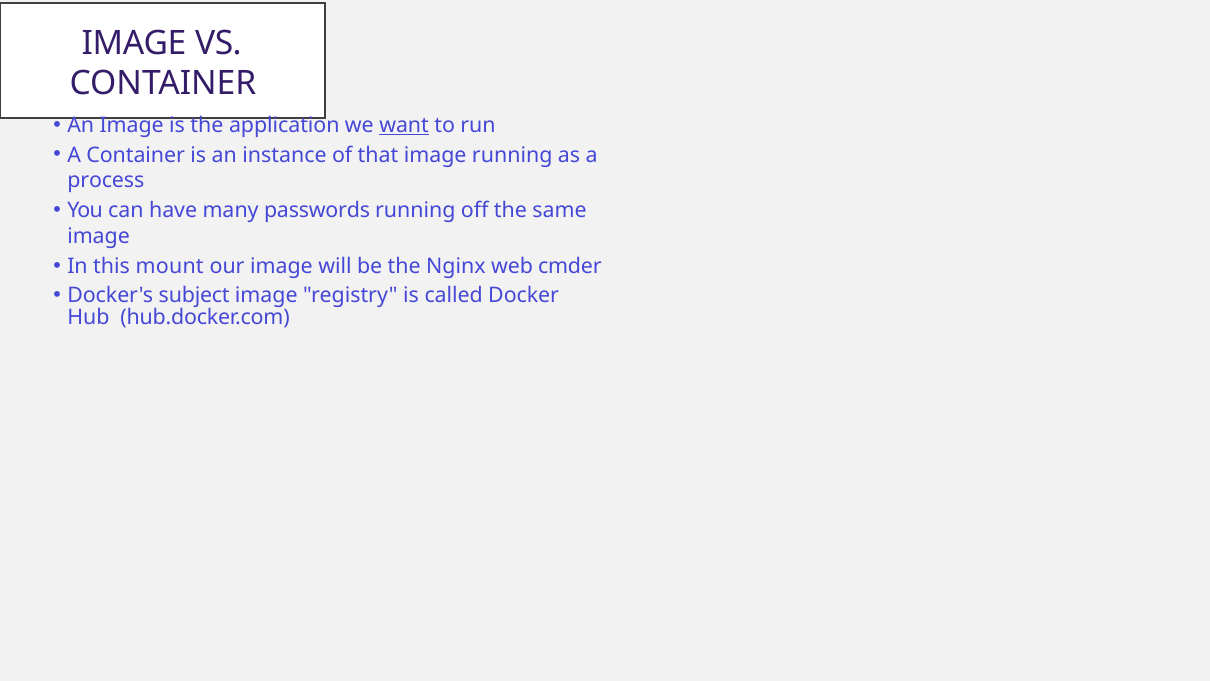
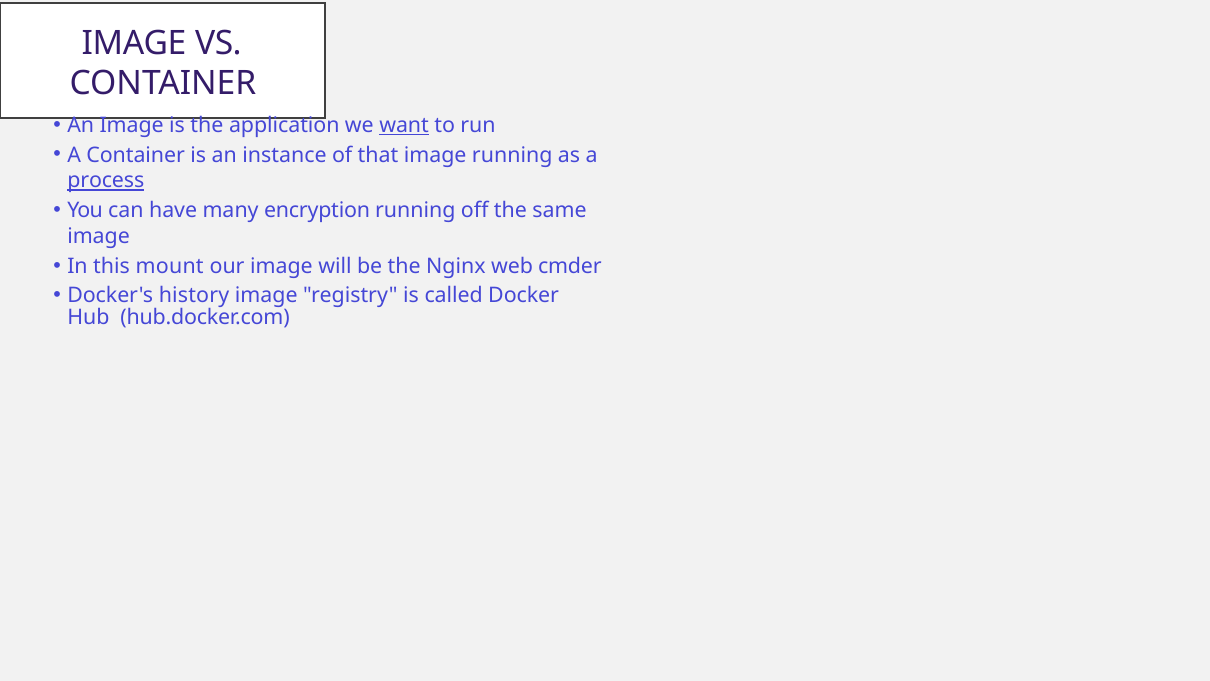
process underline: none -> present (106, 181)
passwords: passwords -> encryption (317, 211)
subject: subject -> history (194, 295)
